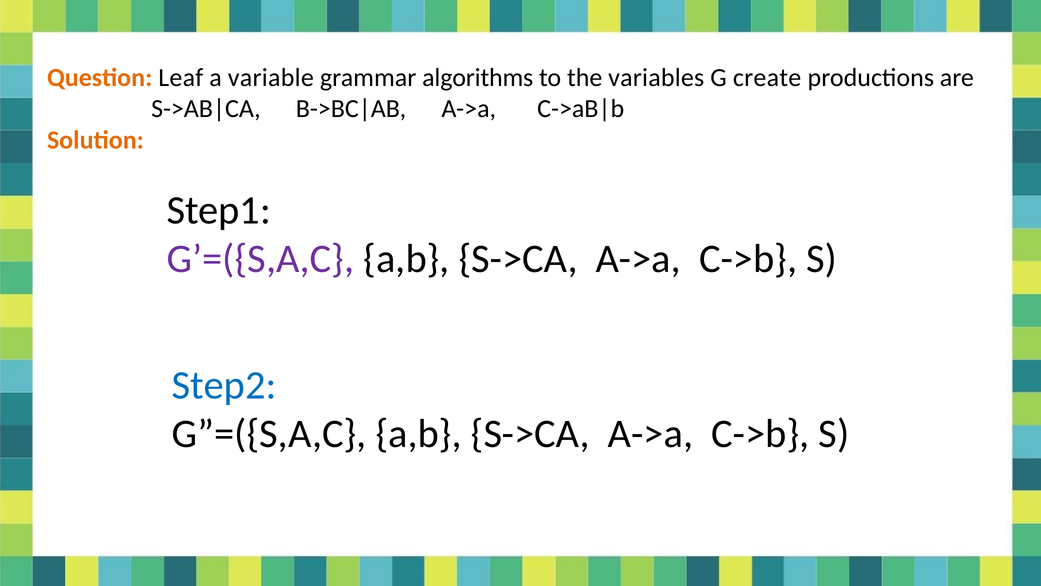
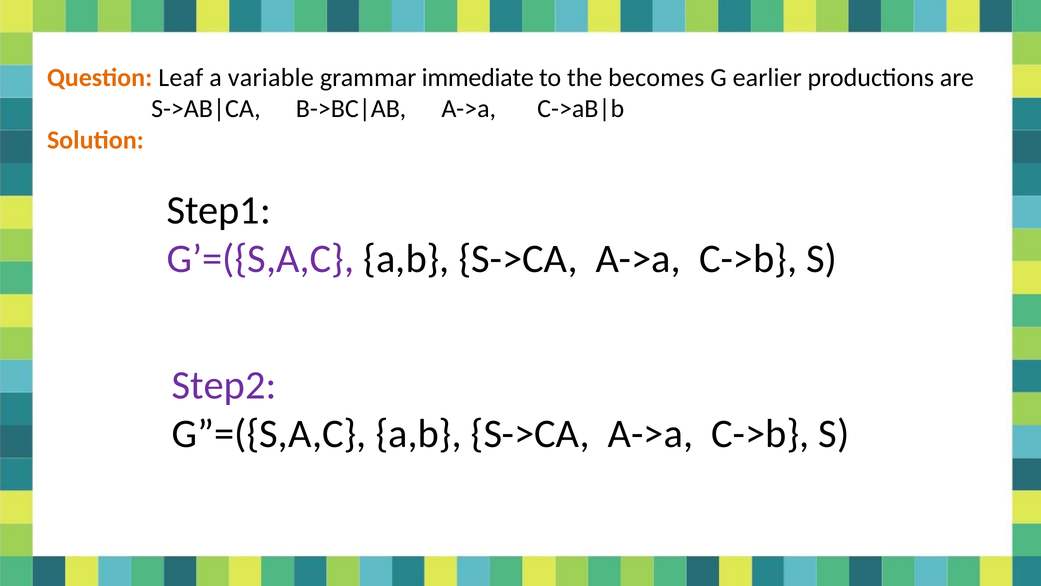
algorithms: algorithms -> immediate (478, 78)
variables: variables -> becomes (656, 78)
create: create -> earlier (767, 78)
Step2 colour: blue -> purple (224, 385)
